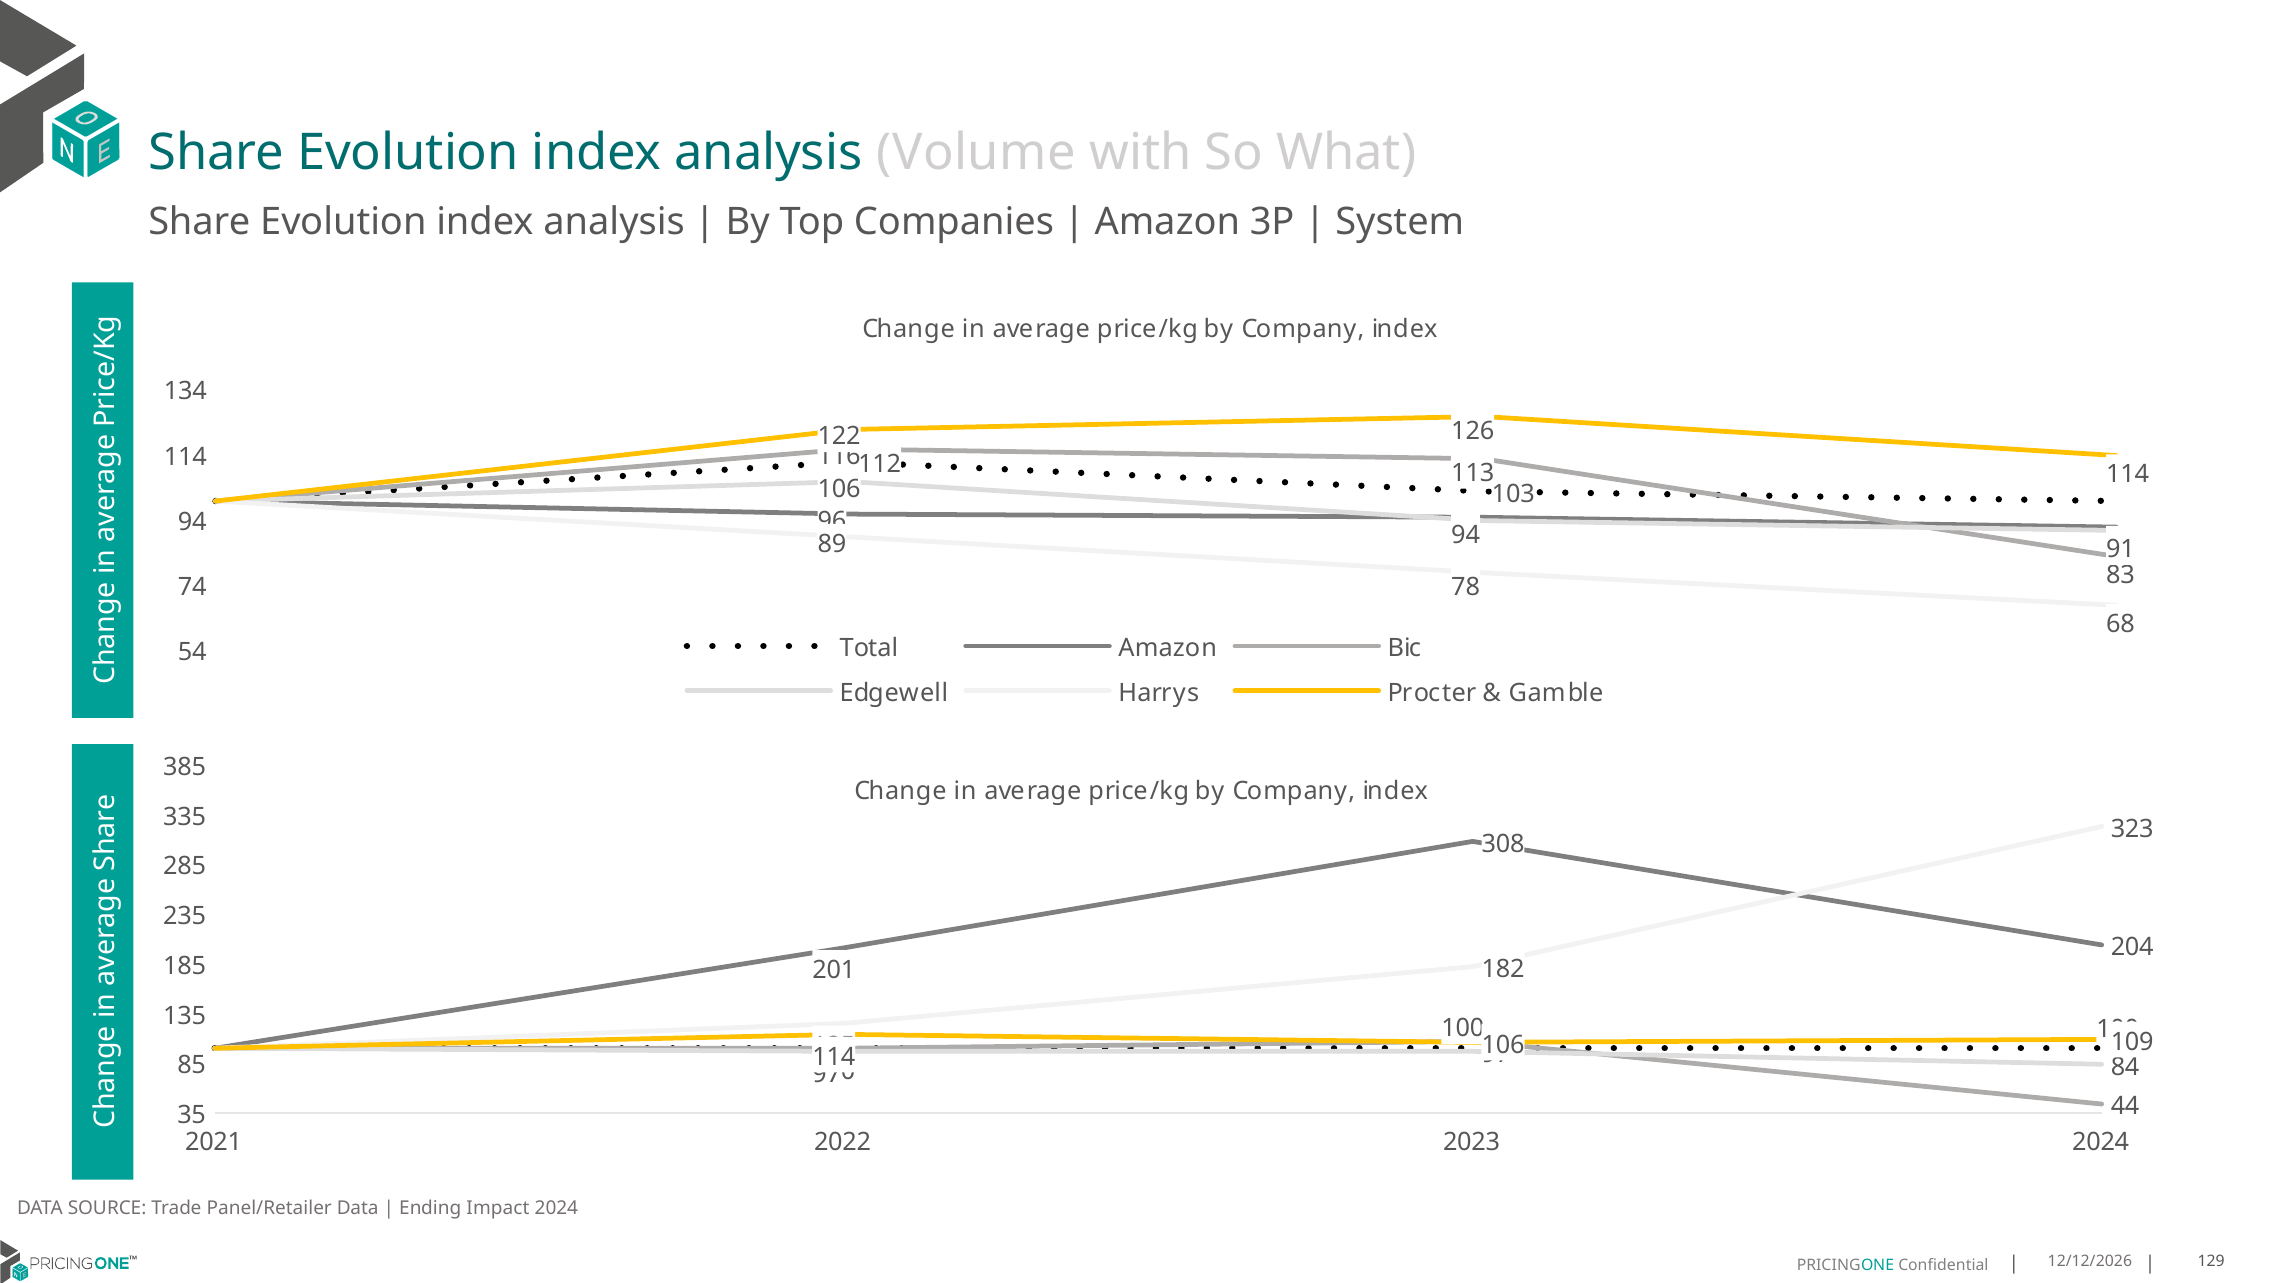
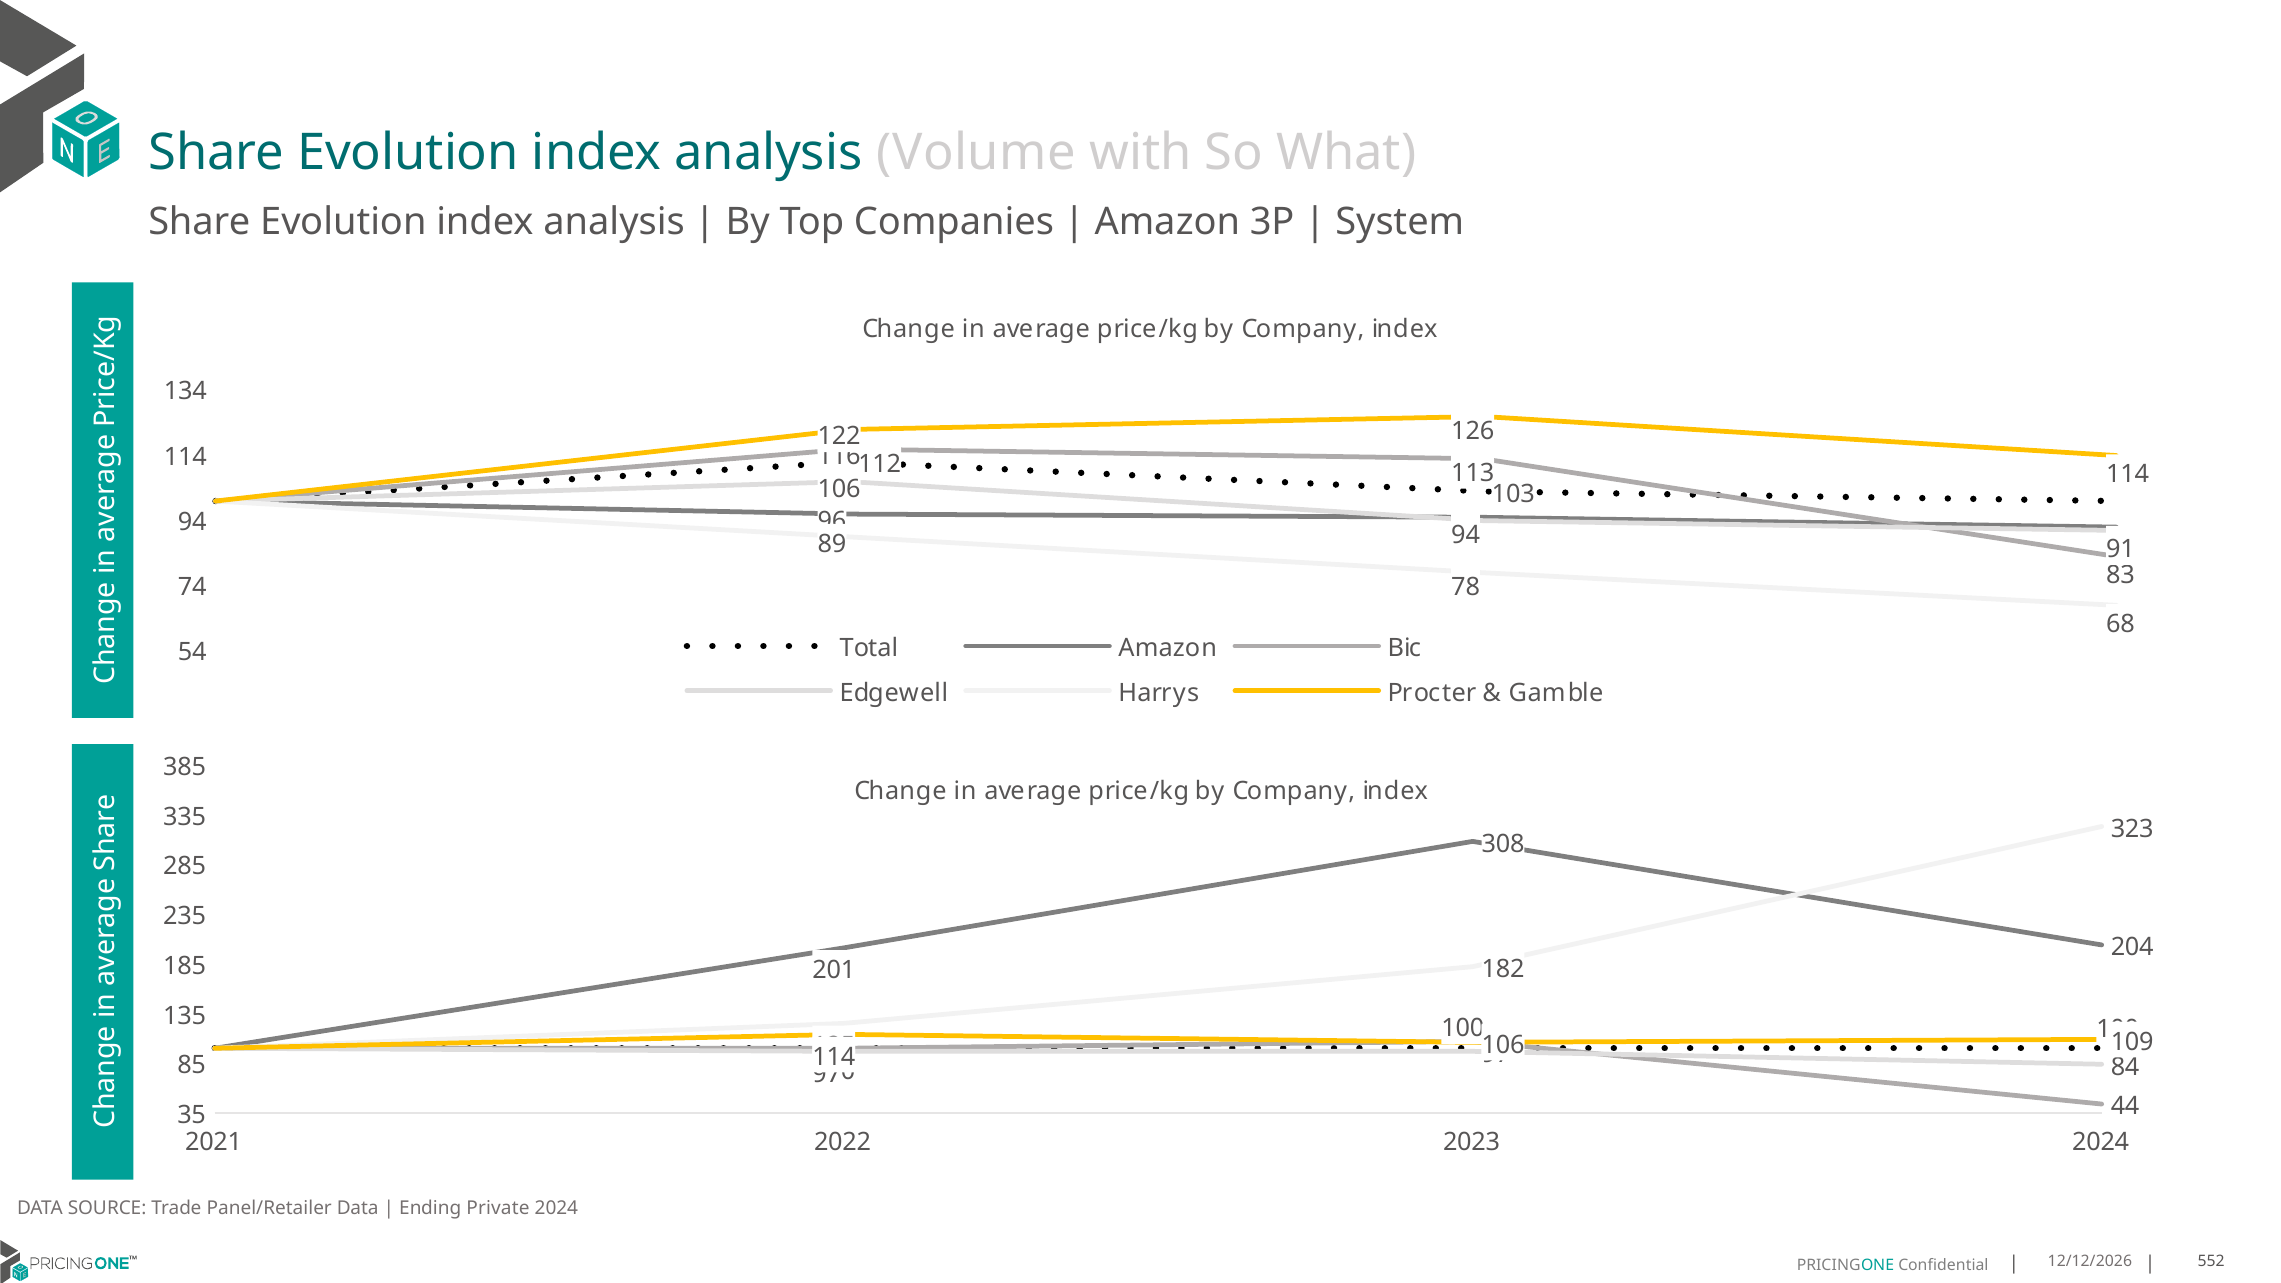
Impact: Impact -> Private (498, 1208)
129: 129 -> 552 (2211, 1262)
